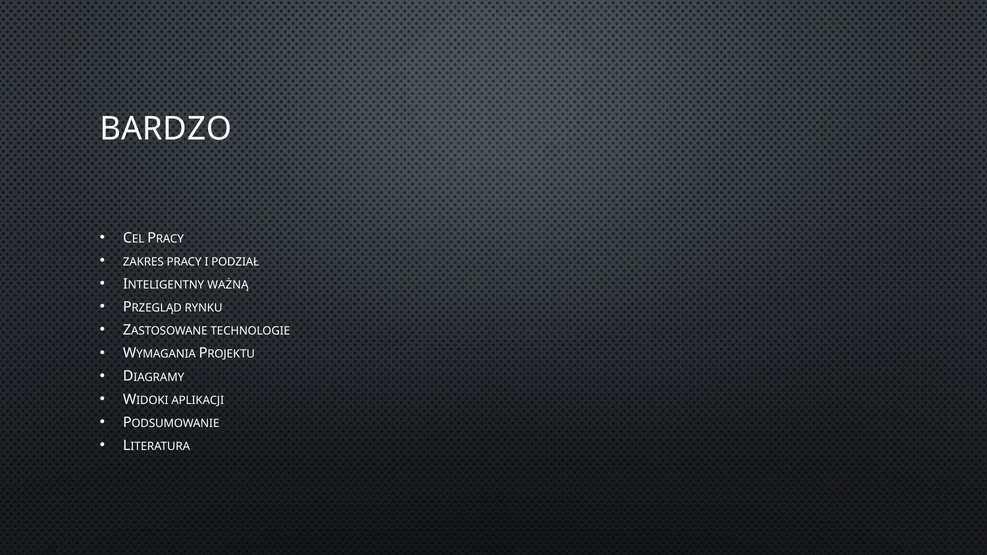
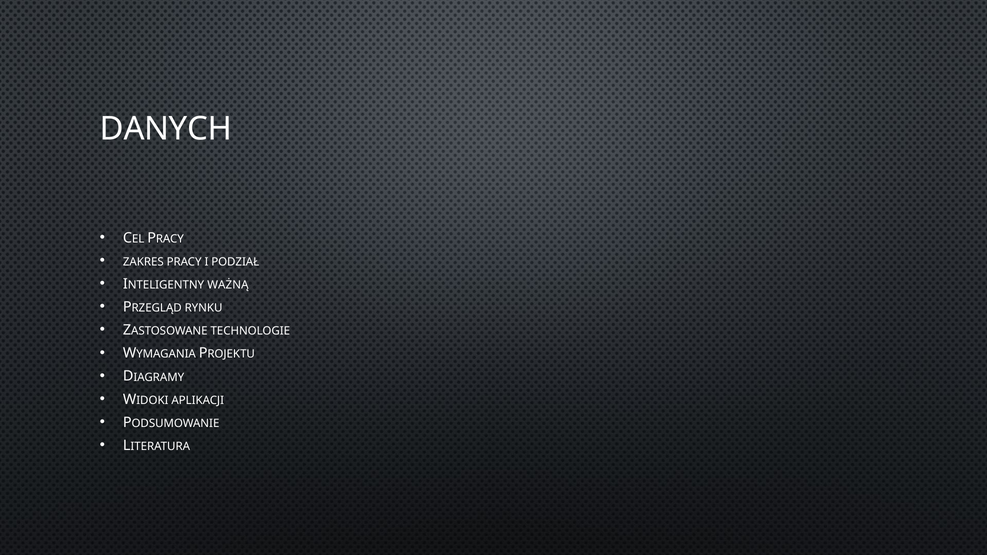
BARDZO: BARDZO -> DANYCH (166, 129)
